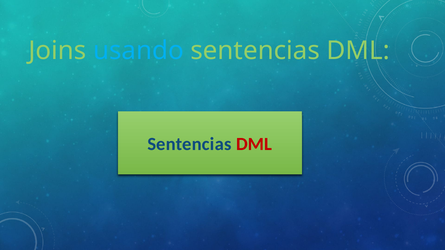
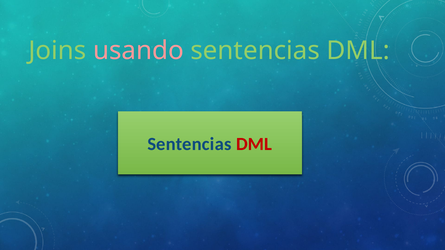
usando colour: light blue -> pink (138, 51)
